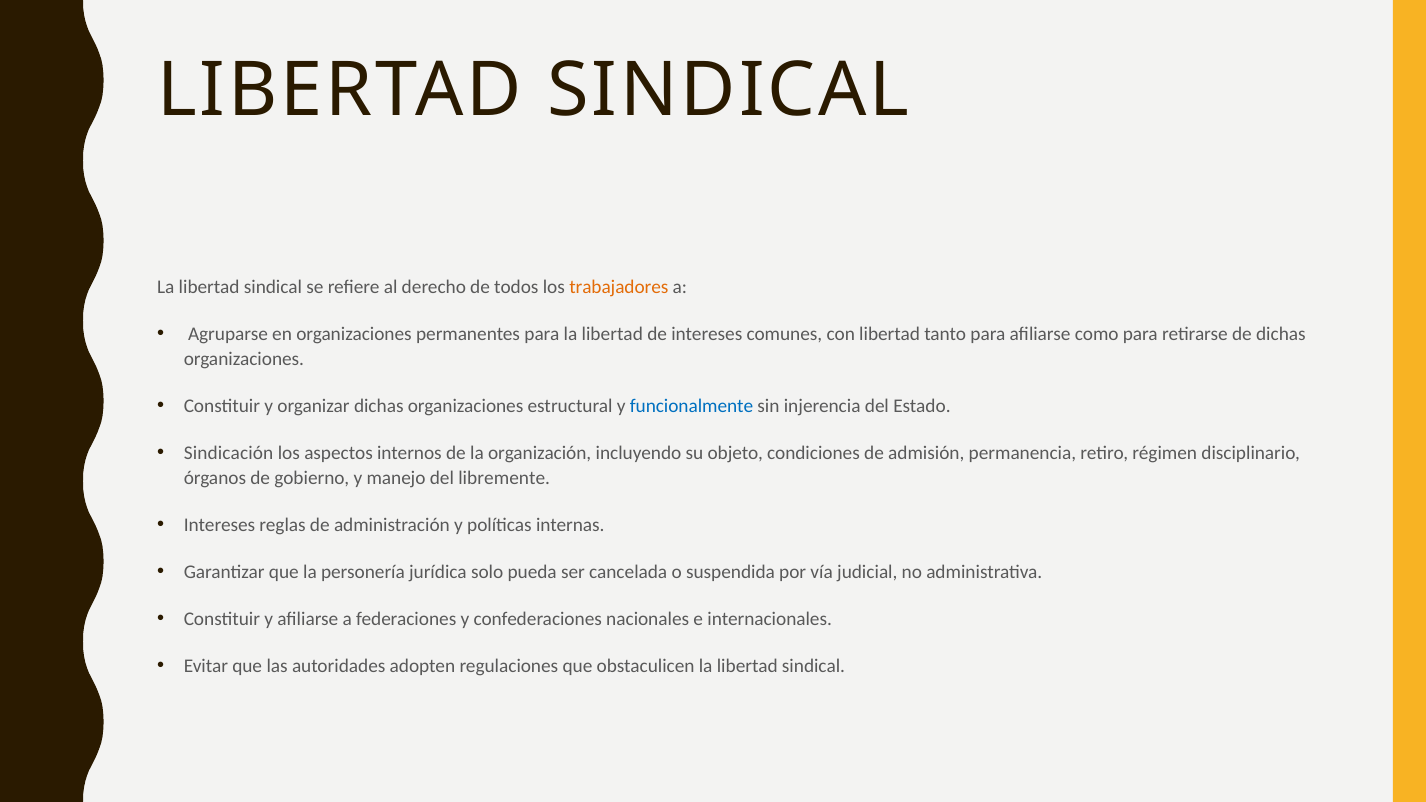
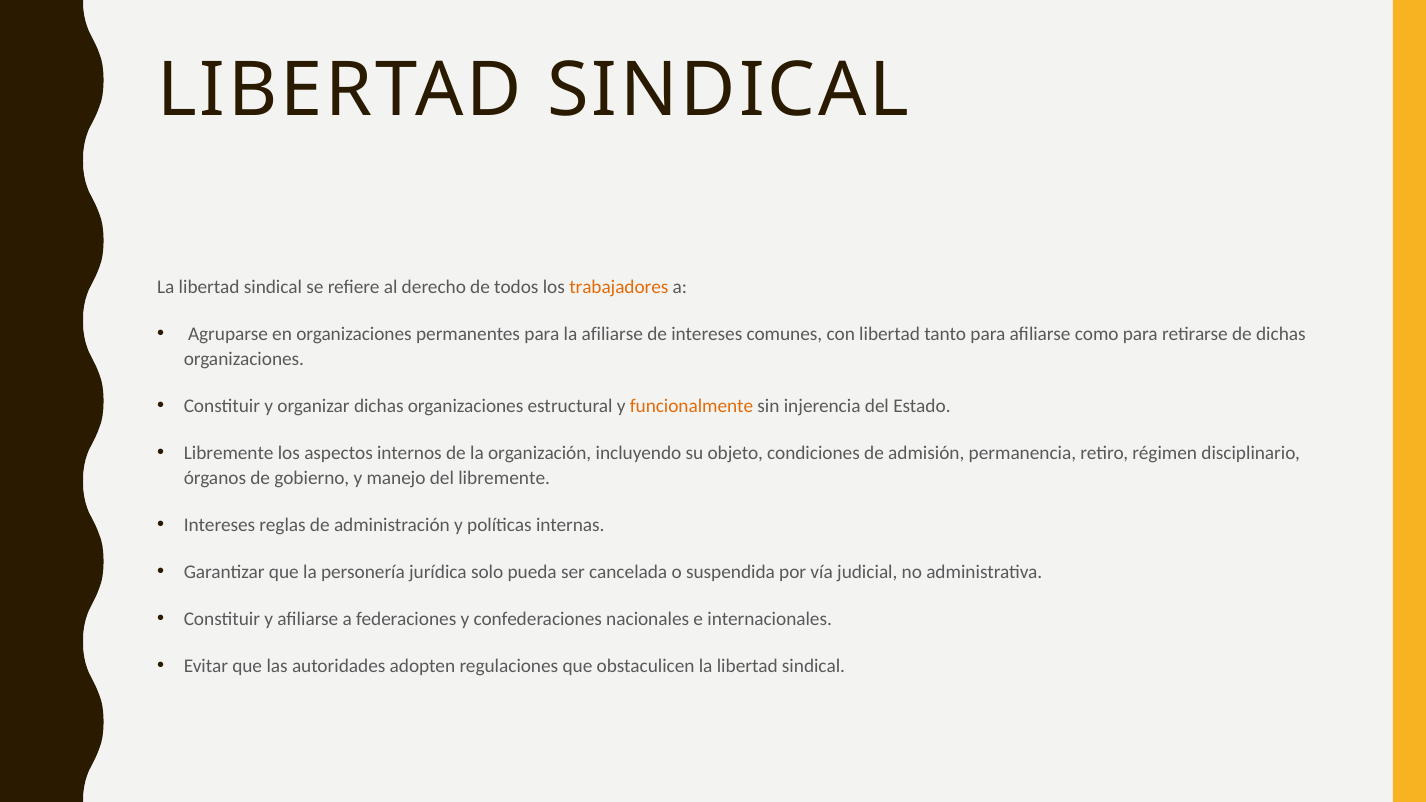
para la libertad: libertad -> afiliarse (612, 334)
funcionalmente colour: blue -> orange (692, 406)
Sindicación: Sindicación -> Libremente (229, 453)
